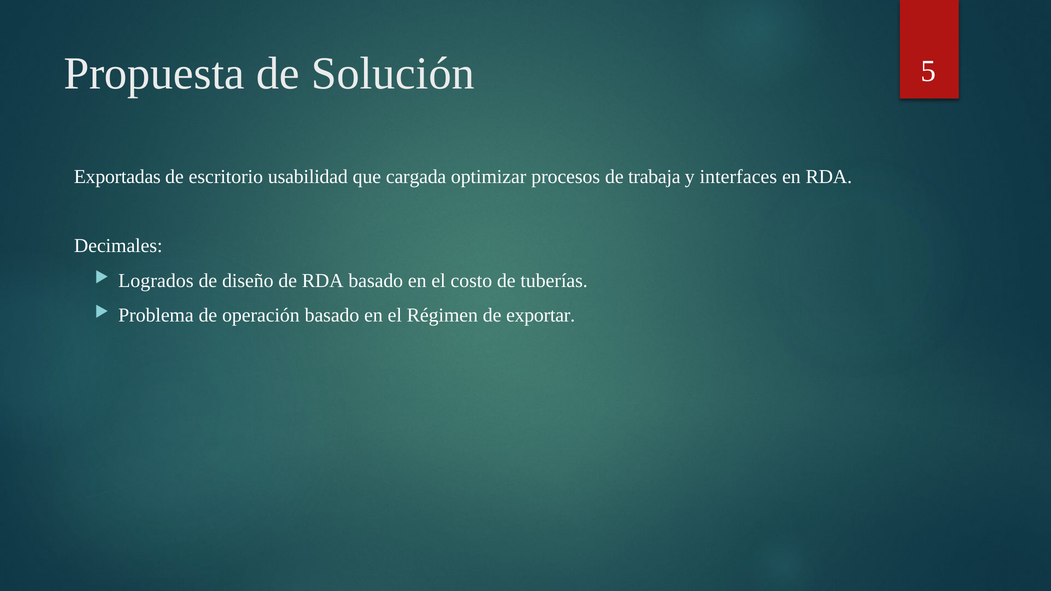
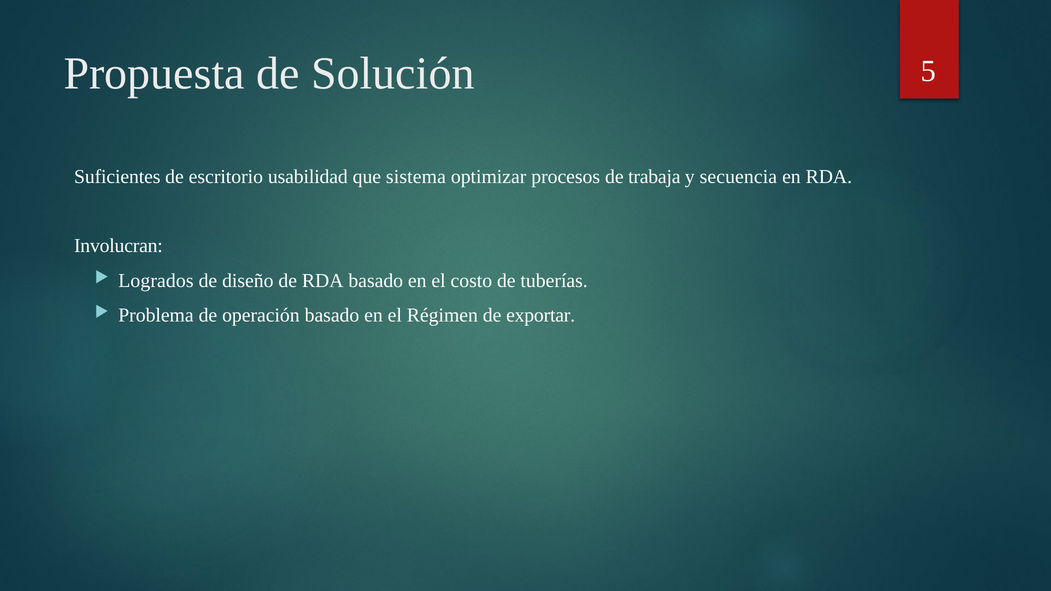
Exportadas: Exportadas -> Suficientes (117, 177)
cargada: cargada -> sistema (416, 177)
interfaces: interfaces -> secuencia (738, 177)
Decimales: Decimales -> Involucran (118, 246)
